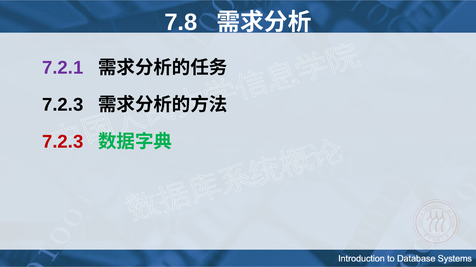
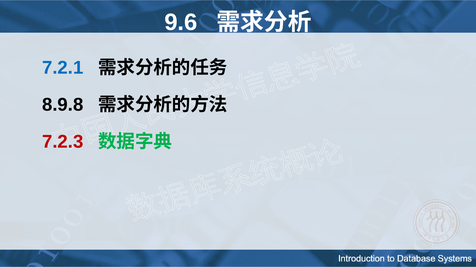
7.8: 7.8 -> 9.6 (181, 22)
7.2.1 colour: purple -> blue (63, 68)
7.2.3: 7.2.3 -> 8.9.8 (63, 105)
